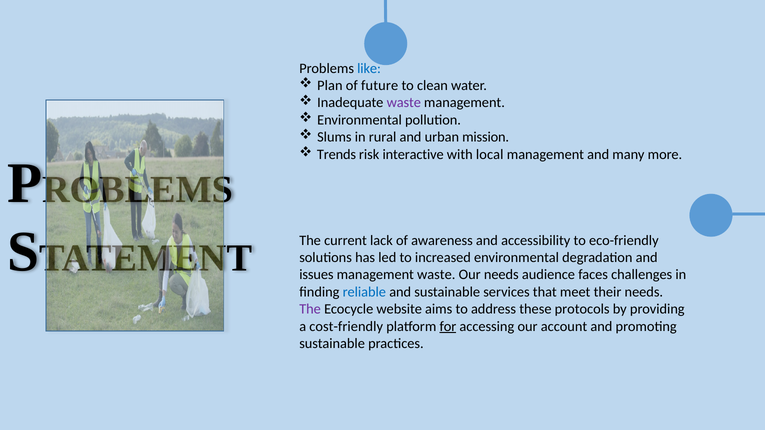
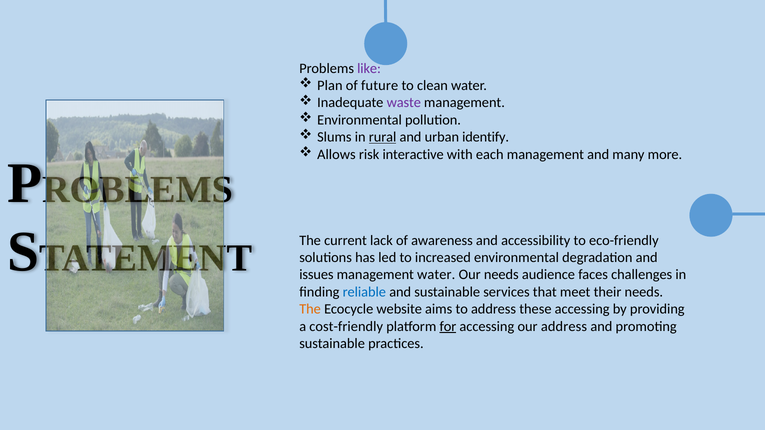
like colour: blue -> purple (369, 68)
rural underline: none -> present (383, 137)
mission: mission -> identify (486, 137)
Trends: Trends -> Allows (336, 154)
local: local -> each (490, 154)
management waste: waste -> water (436, 275)
The colour: purple -> orange (310, 309)
these protocols: protocols -> accessing (582, 309)
our account: account -> address (564, 327)
